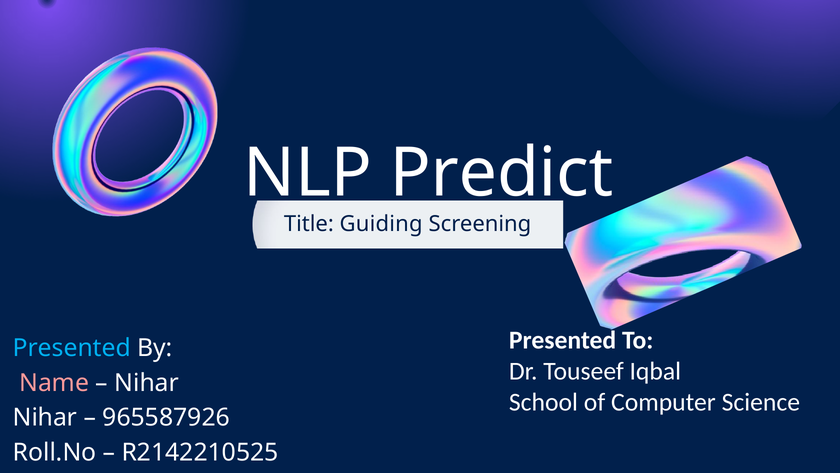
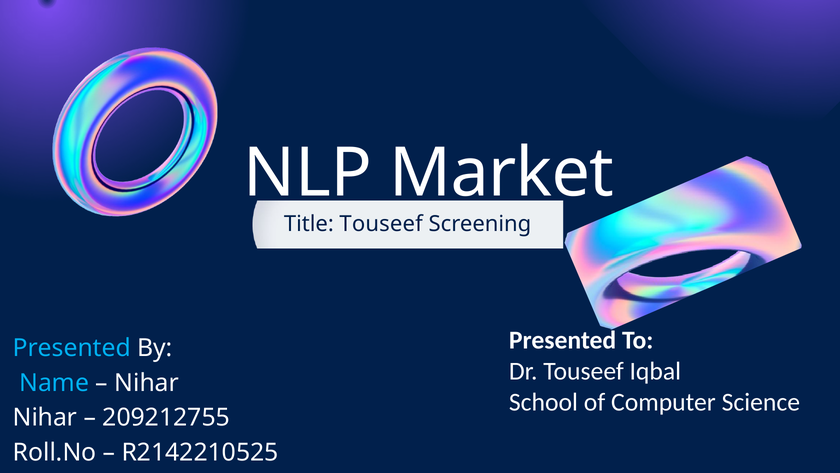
Predict: Predict -> Market (502, 173)
Title Guiding: Guiding -> Touseef (381, 224)
Name colour: pink -> light blue (54, 383)
965587926: 965587926 -> 209212755 (166, 417)
